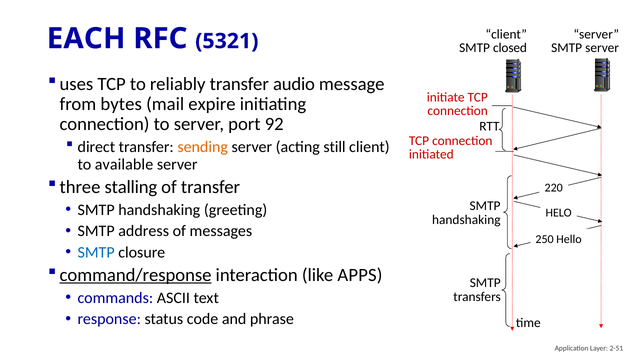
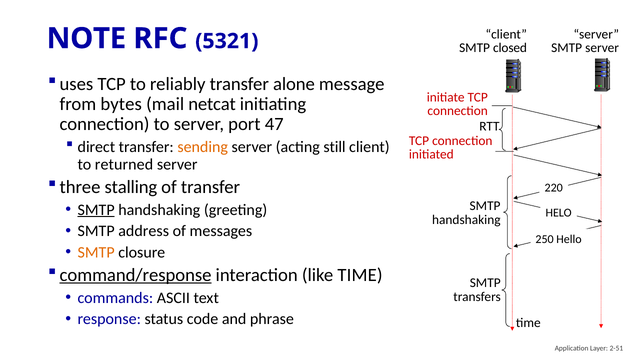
EACH: EACH -> NOTE (86, 38)
audio: audio -> alone (294, 84)
expire: expire -> netcat (212, 104)
92: 92 -> 47 (274, 124)
available: available -> returned (124, 164)
SMTP underline: none -> present (96, 210)
SMTP colour: blue -> orange (96, 252)
like APPS: APPS -> TIME (360, 275)
